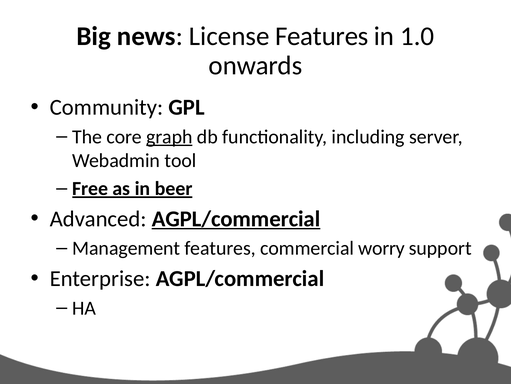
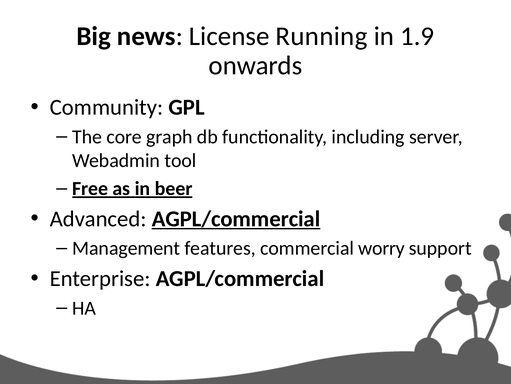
License Features: Features -> Running (321, 36)
1.0: 1.0 -> 1.9 (417, 36)
graph underline: present -> none (169, 137)
